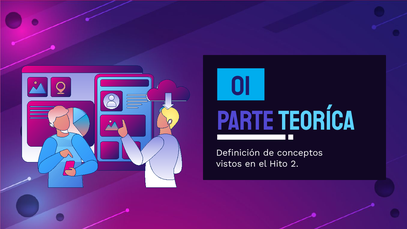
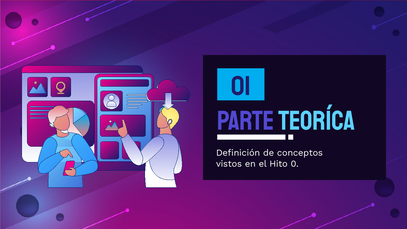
2: 2 -> 0 (295, 164)
